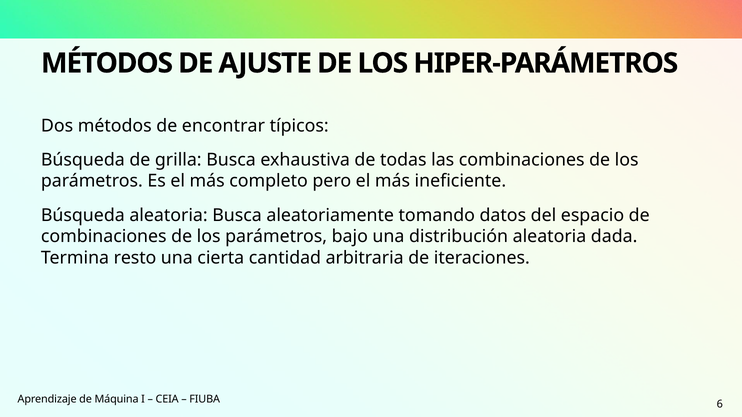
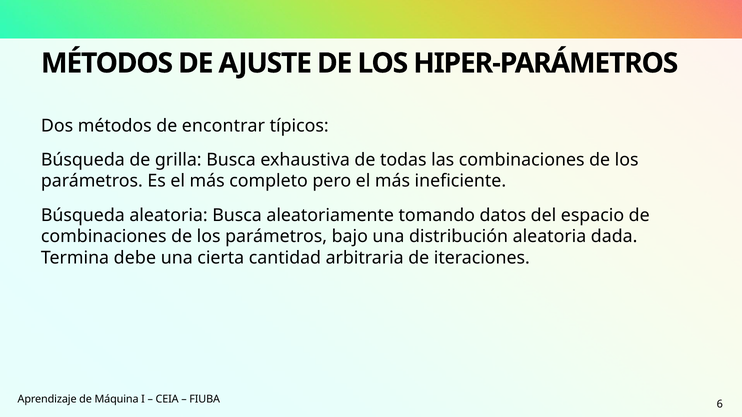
resto: resto -> debe (135, 258)
